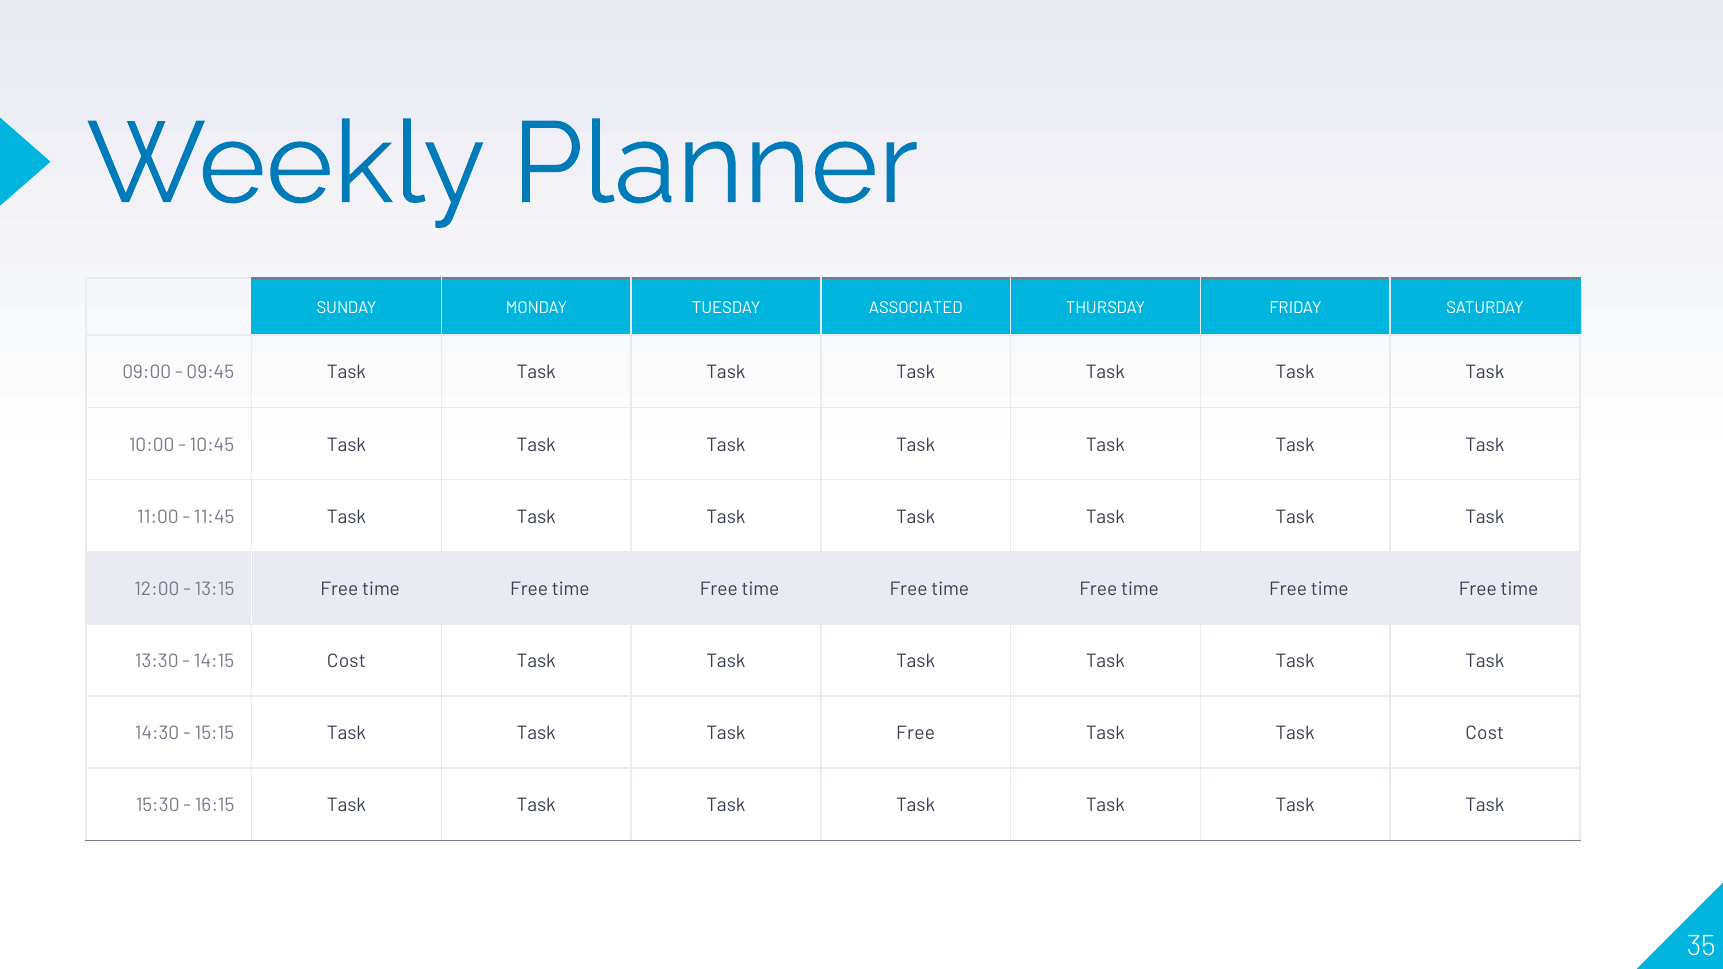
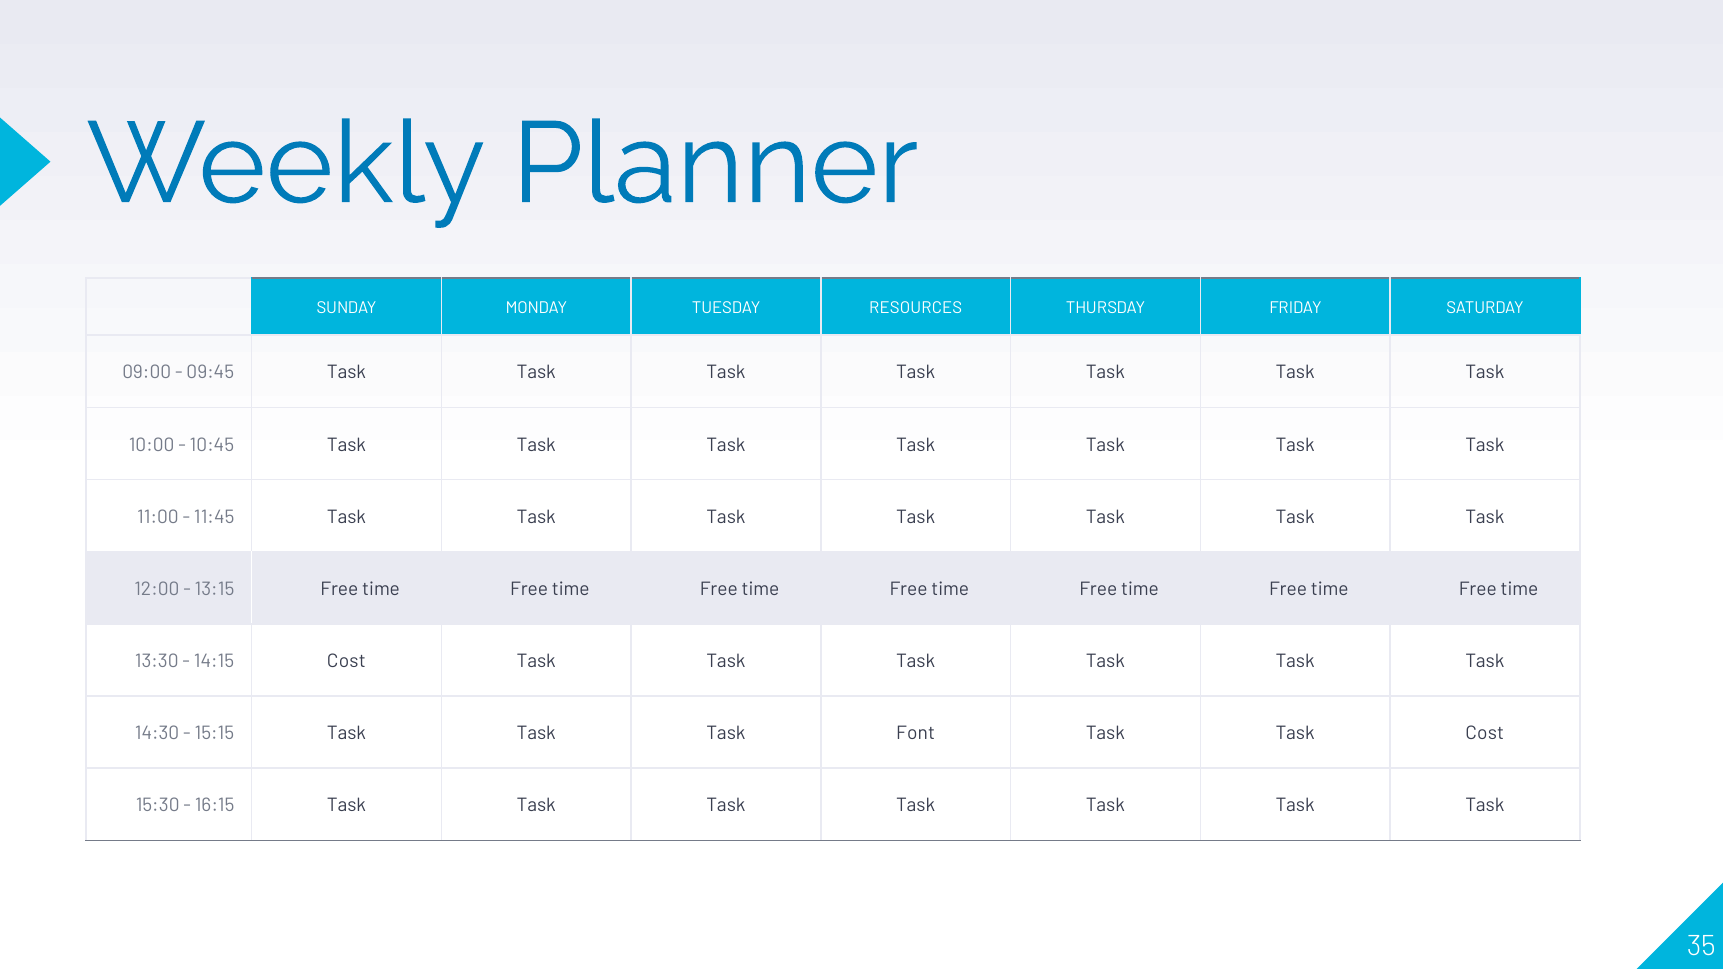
ASSOCIATED: ASSOCIATED -> RESOURCES (916, 308)
Free: Free -> Font (916, 734)
